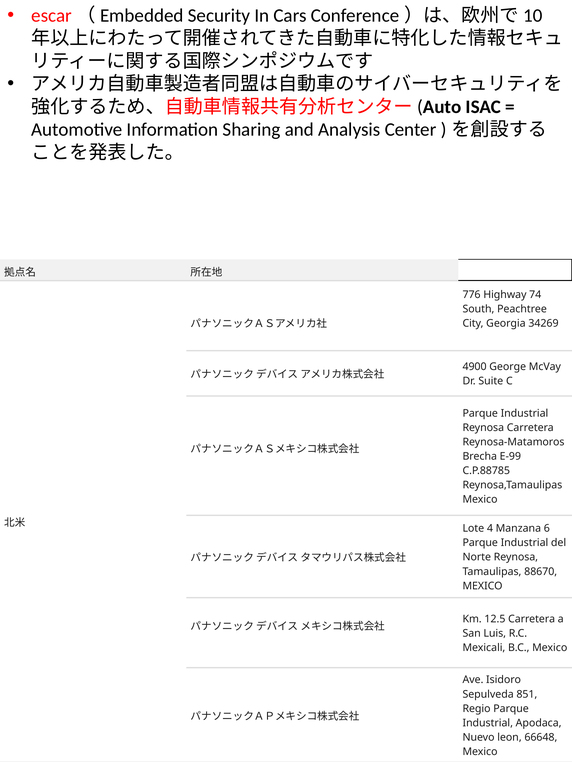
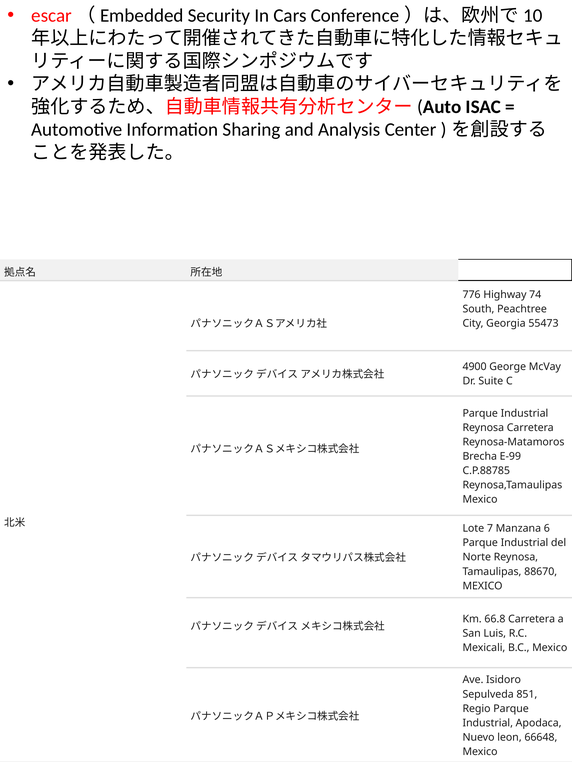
34269: 34269 -> 55473 (543, 324)
4: 4 -> 7 (490, 529)
12.5: 12.5 -> 66.8 (495, 620)
